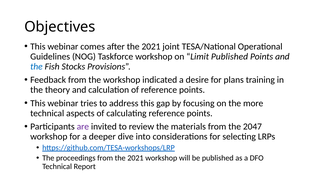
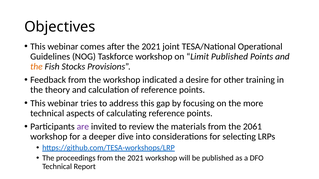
the colour: blue -> orange (36, 67)
plans: plans -> other (234, 80)
2047: 2047 -> 2061 (252, 127)
